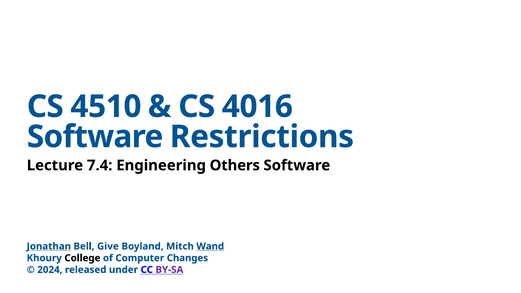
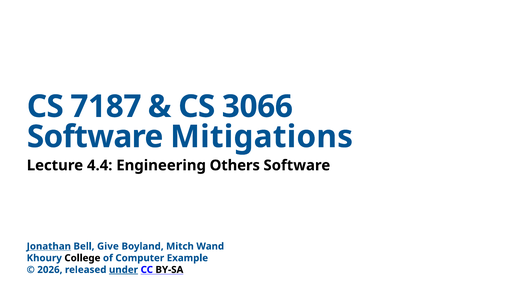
4510: 4510 -> 7187 (106, 107)
4016: 4016 -> 3066 (257, 107)
Restrictions: Restrictions -> Mitigations (262, 137)
7.4: 7.4 -> 4.4 (100, 165)
Wand underline: present -> none (210, 246)
Changes: Changes -> Example (187, 258)
2024: 2024 -> 2026 (50, 270)
under underline: none -> present (123, 270)
BY-SA colour: purple -> black (169, 270)
